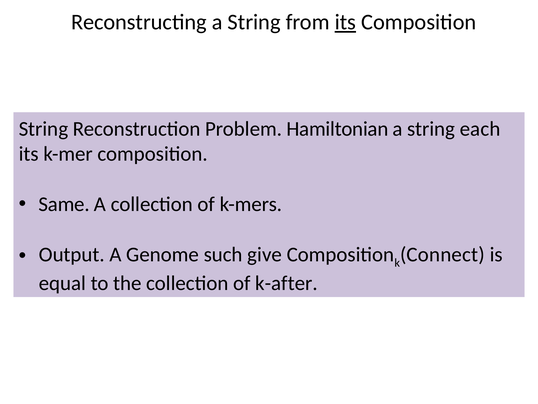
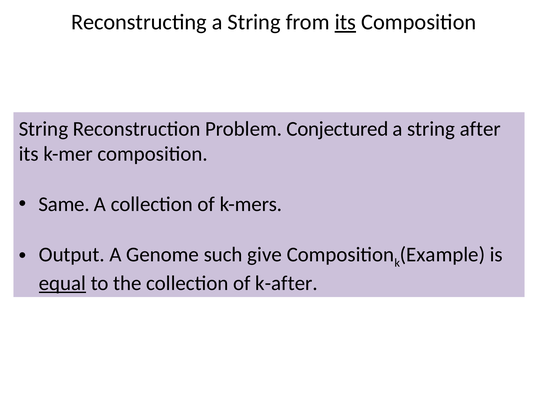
Hamiltonian: Hamiltonian -> Conjectured (337, 129)
each: each -> after (480, 129)
Connect: Connect -> Example (442, 254)
equal underline: none -> present (62, 283)
